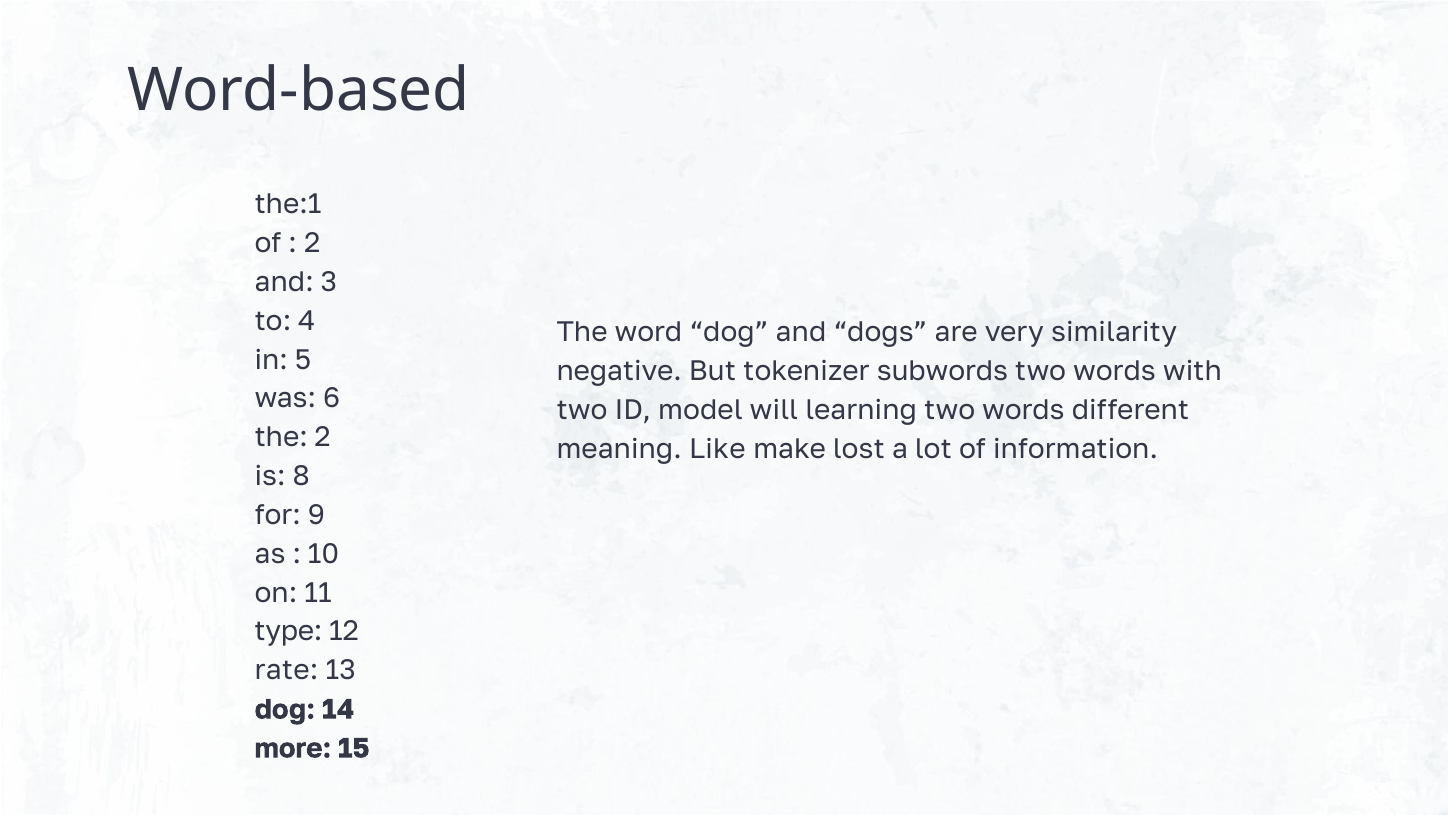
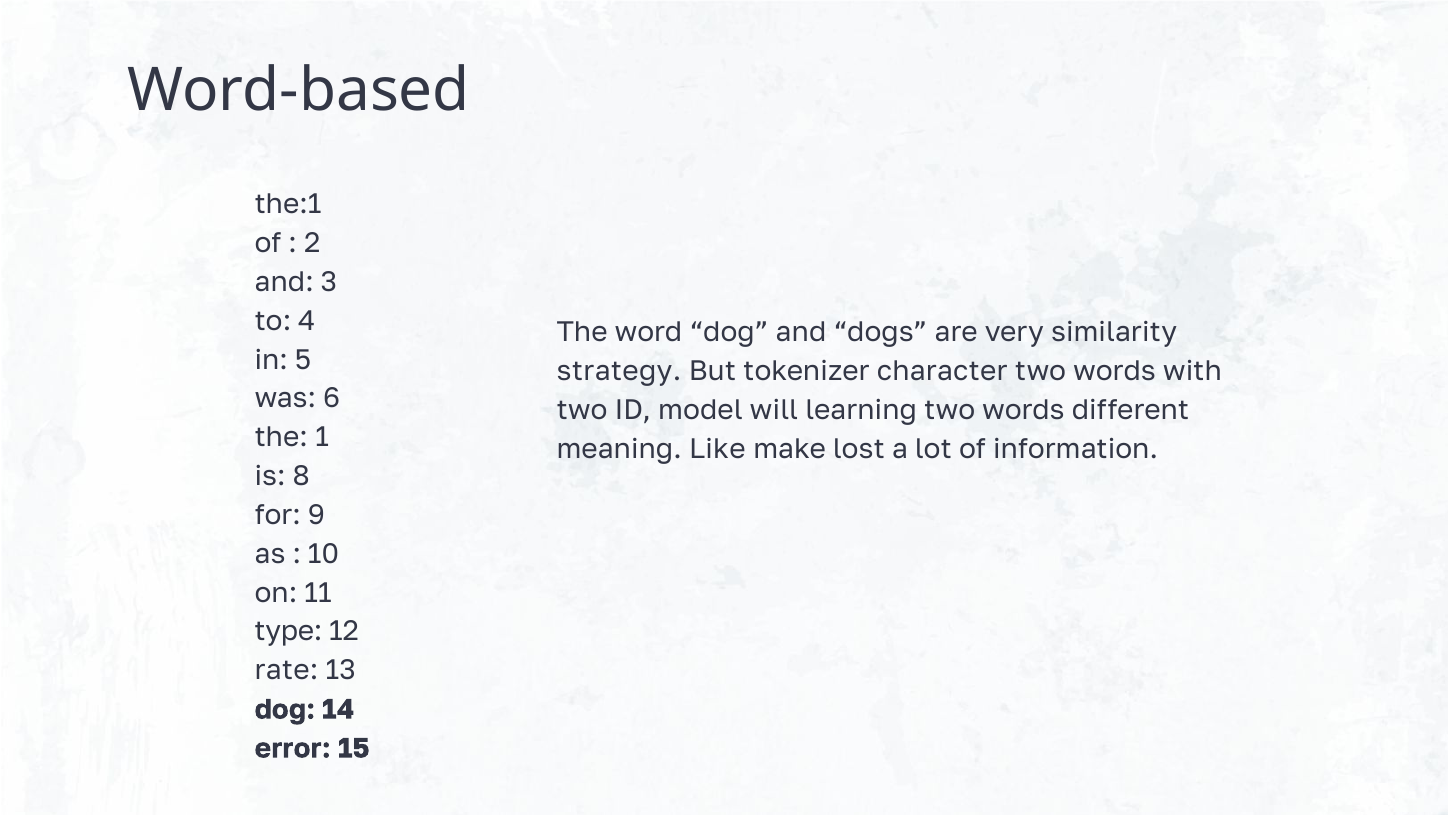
negative: negative -> strategy (619, 371)
subwords: subwords -> character (942, 371)
the 2: 2 -> 1 (322, 437)
more: more -> error (293, 748)
